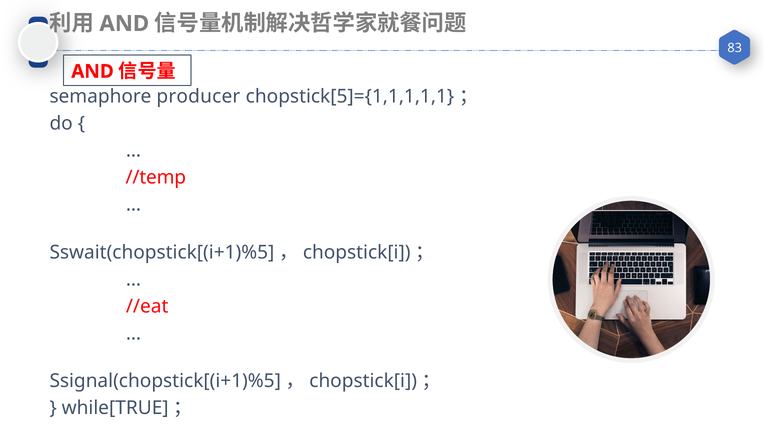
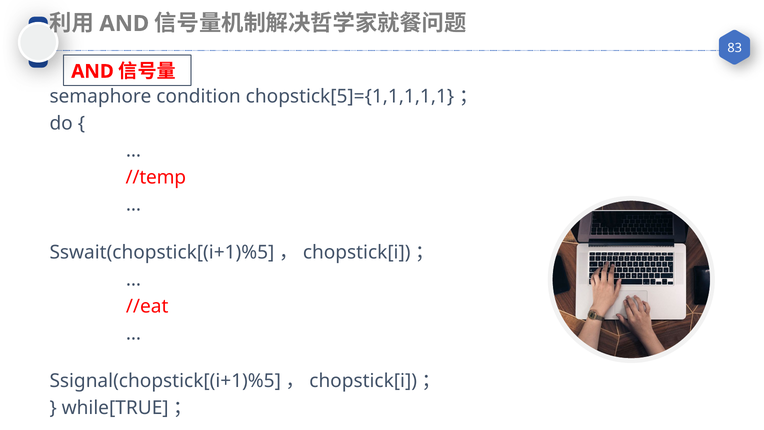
producer: producer -> condition (199, 96)
